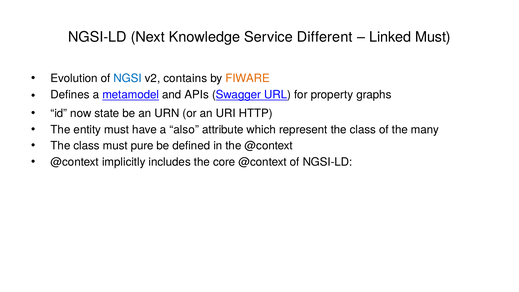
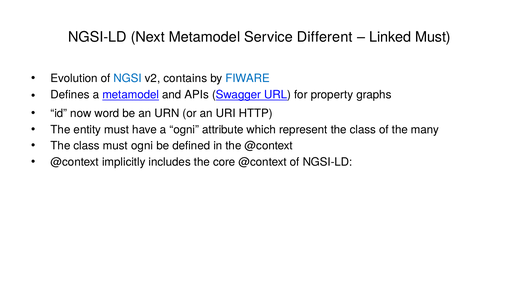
Next Knowledge: Knowledge -> Metamodel (205, 37)
FIWARE colour: orange -> blue (248, 78)
state: state -> word (107, 113)
a also: also -> ogni (184, 130)
must pure: pure -> ogni (142, 146)
